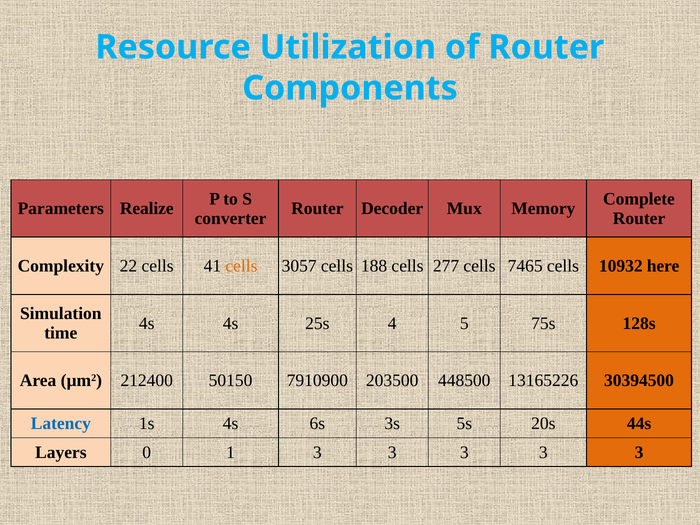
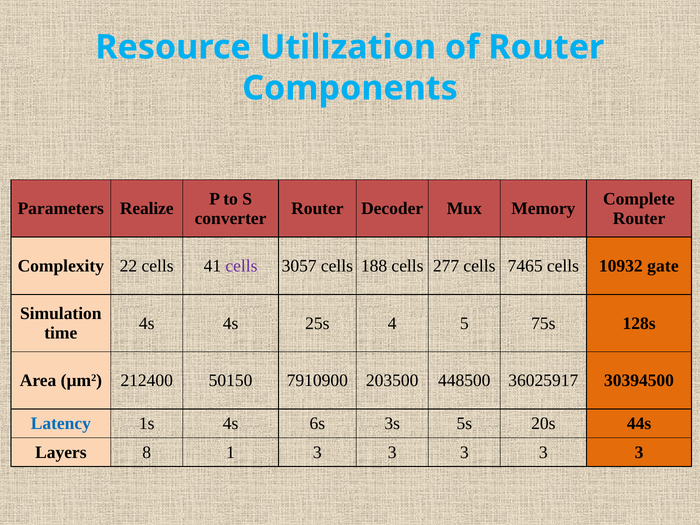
cells colour: orange -> purple (241, 266)
here: here -> gate (663, 266)
13165226: 13165226 -> 36025917 (543, 381)
0: 0 -> 8 (147, 452)
